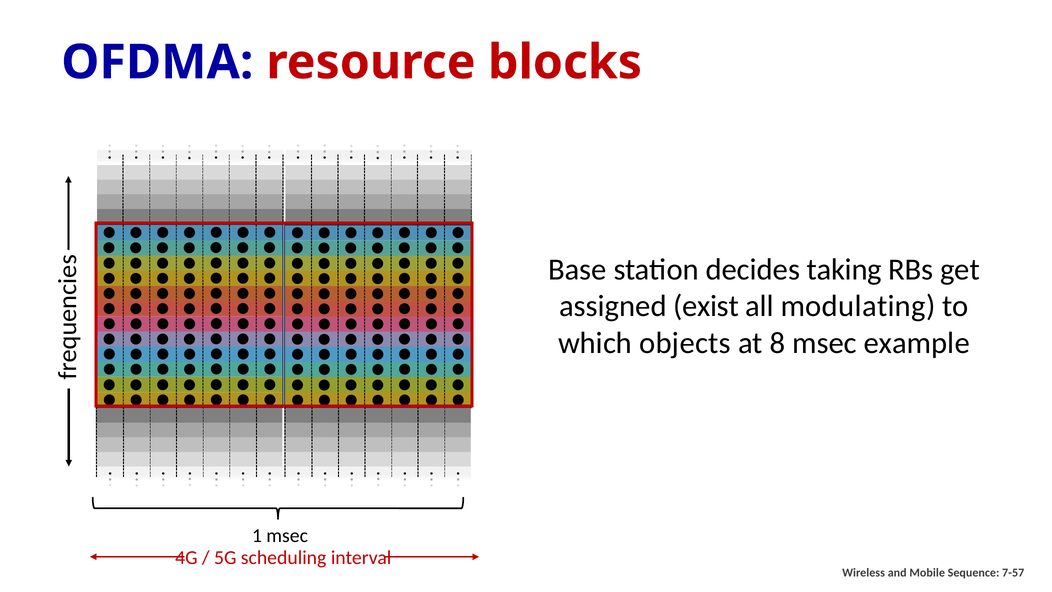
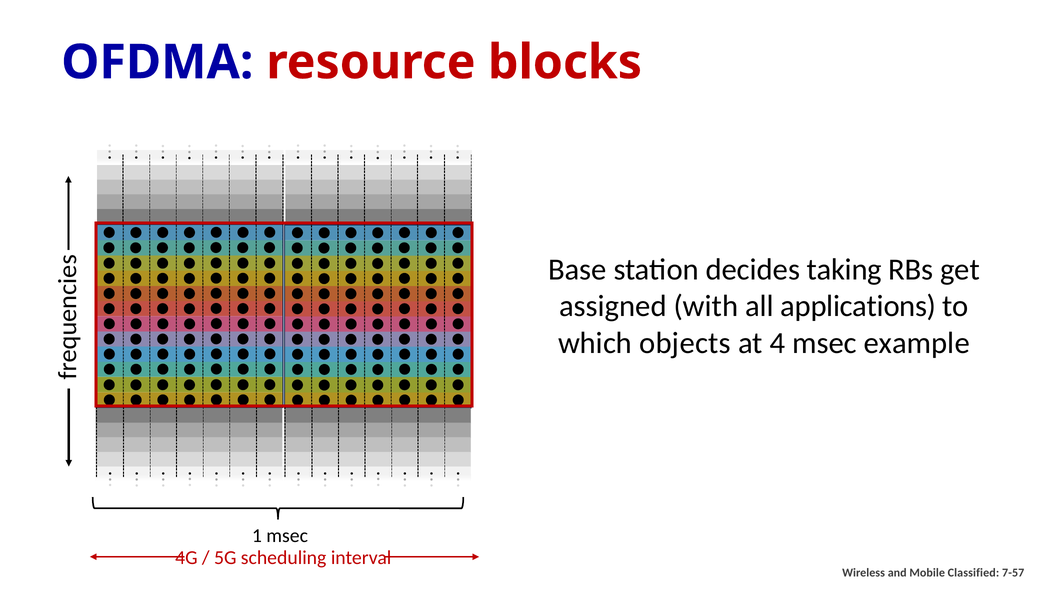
exist: exist -> with (706, 306)
modulating: modulating -> applications (858, 306)
8: 8 -> 4 (777, 343)
Sequence: Sequence -> Classified (973, 572)
